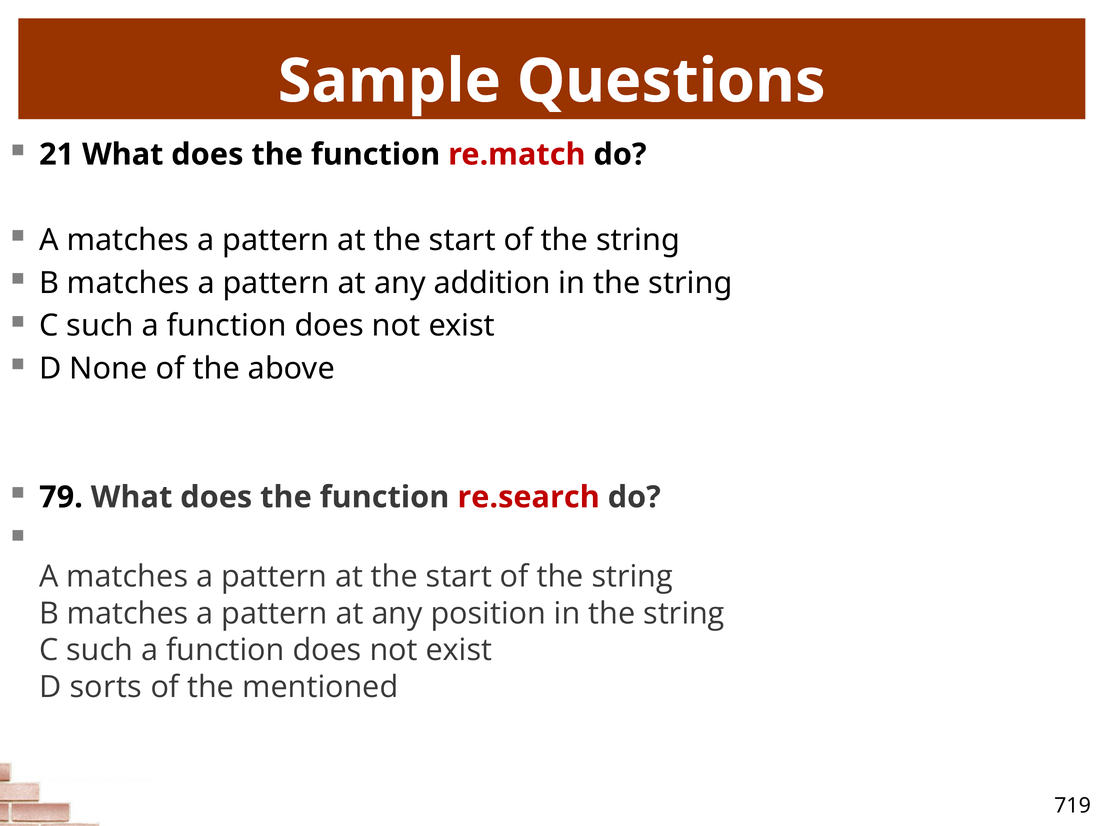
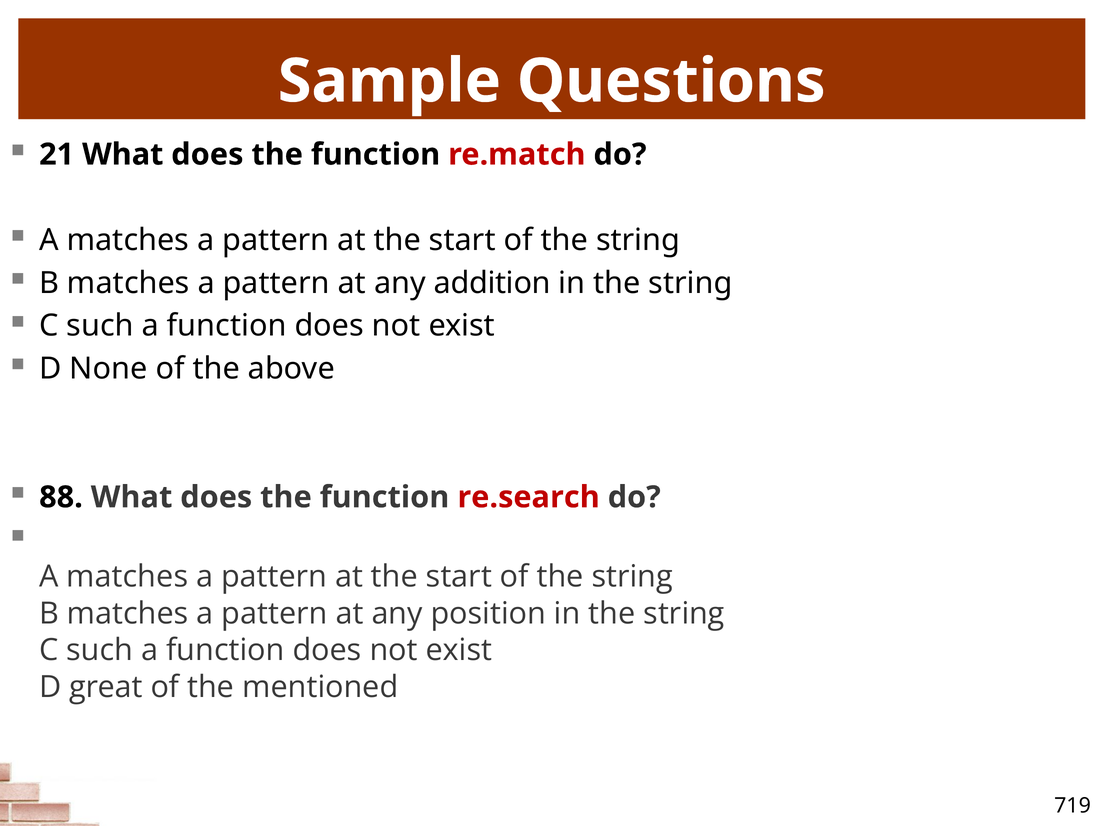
79: 79 -> 88 (61, 498)
sorts: sorts -> great (106, 687)
